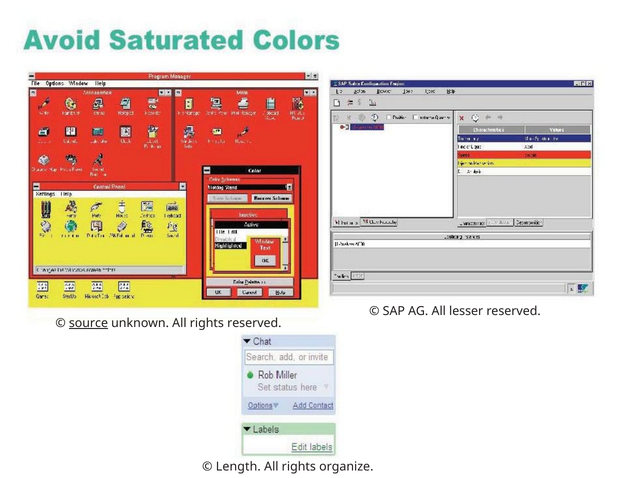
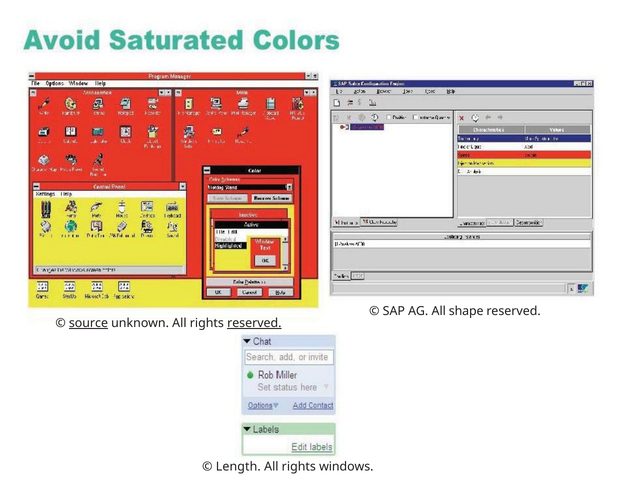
lesser: lesser -> shape (466, 312)
reserved underline: none -> present (254, 323)
organize: organize -> windows (346, 467)
